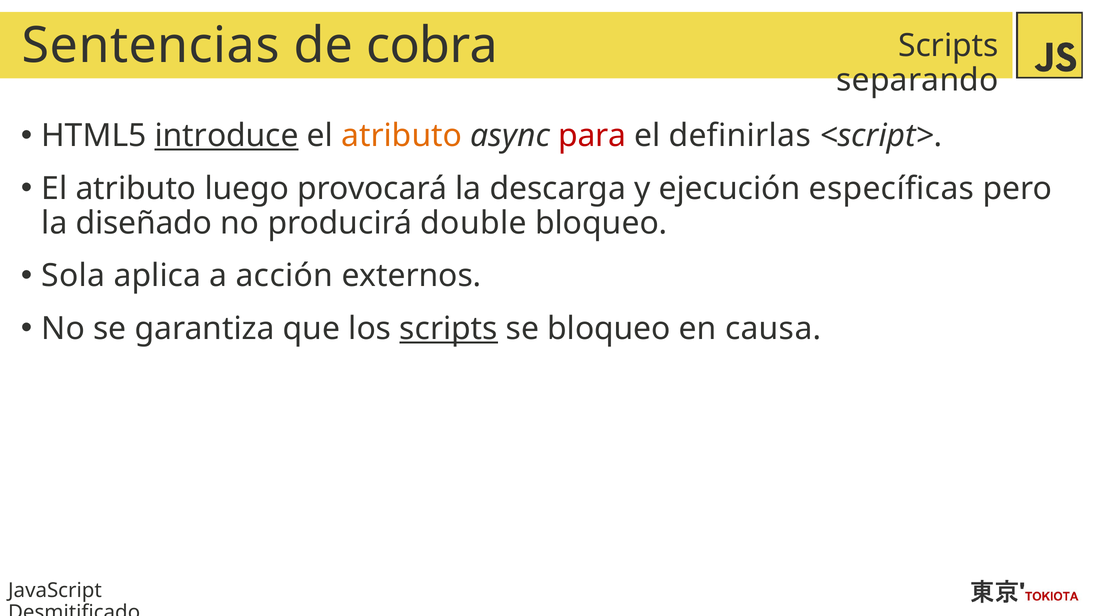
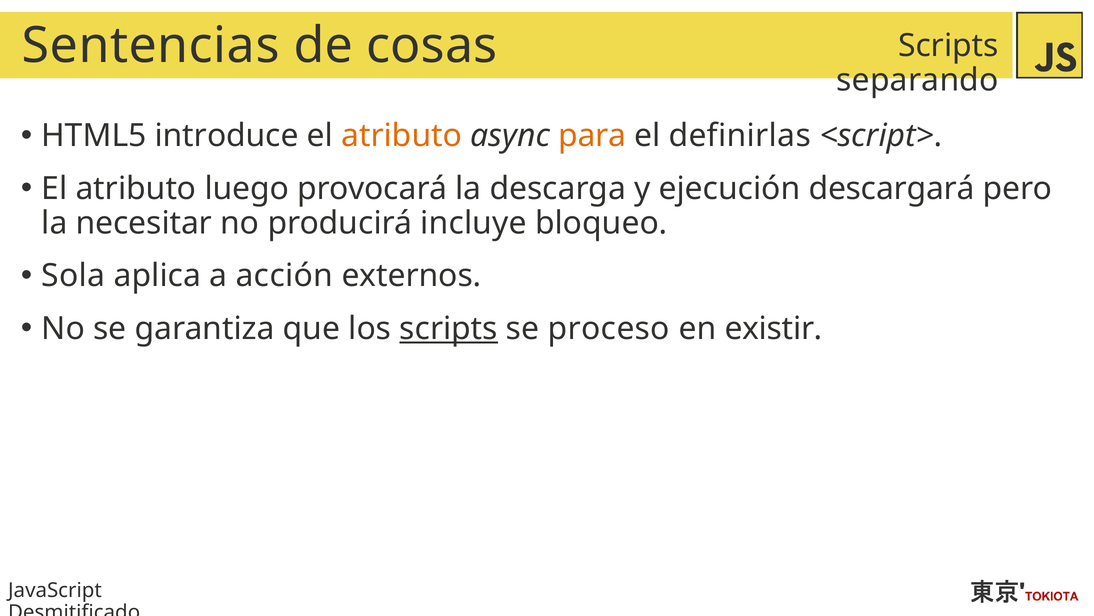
cobra: cobra -> cosas (432, 46)
introduce underline: present -> none (227, 136)
para colour: red -> orange (592, 136)
específicas: específicas -> descargará (892, 188)
diseñado: diseñado -> necesitar (144, 223)
double: double -> incluye (474, 223)
se bloqueo: bloqueo -> proceso (609, 328)
causa: causa -> existir (774, 328)
